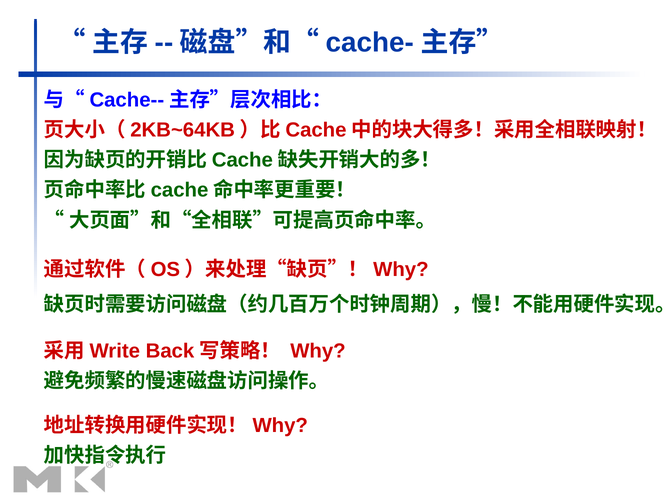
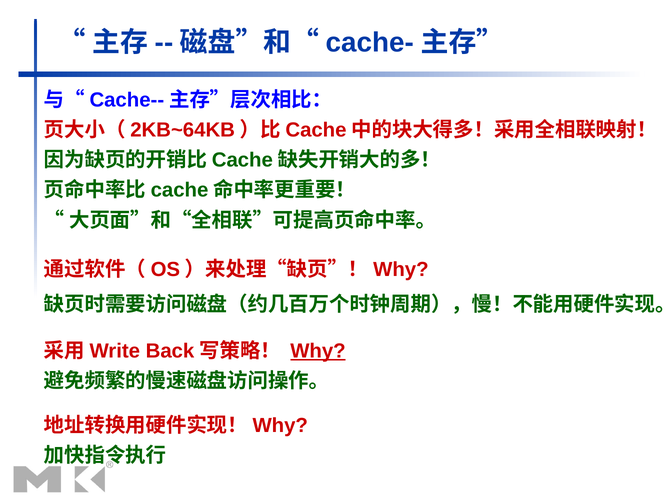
Why underline: none -> present (318, 351)
